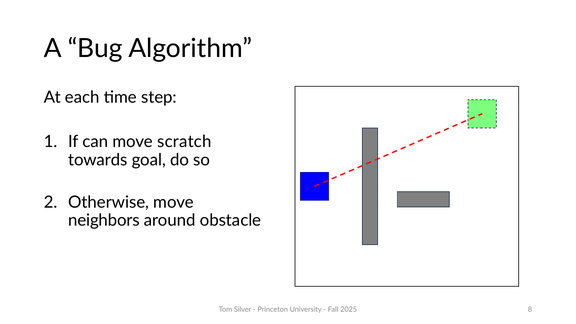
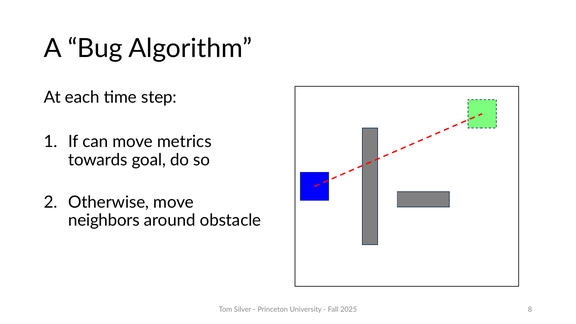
scratch: scratch -> metrics (184, 142)
